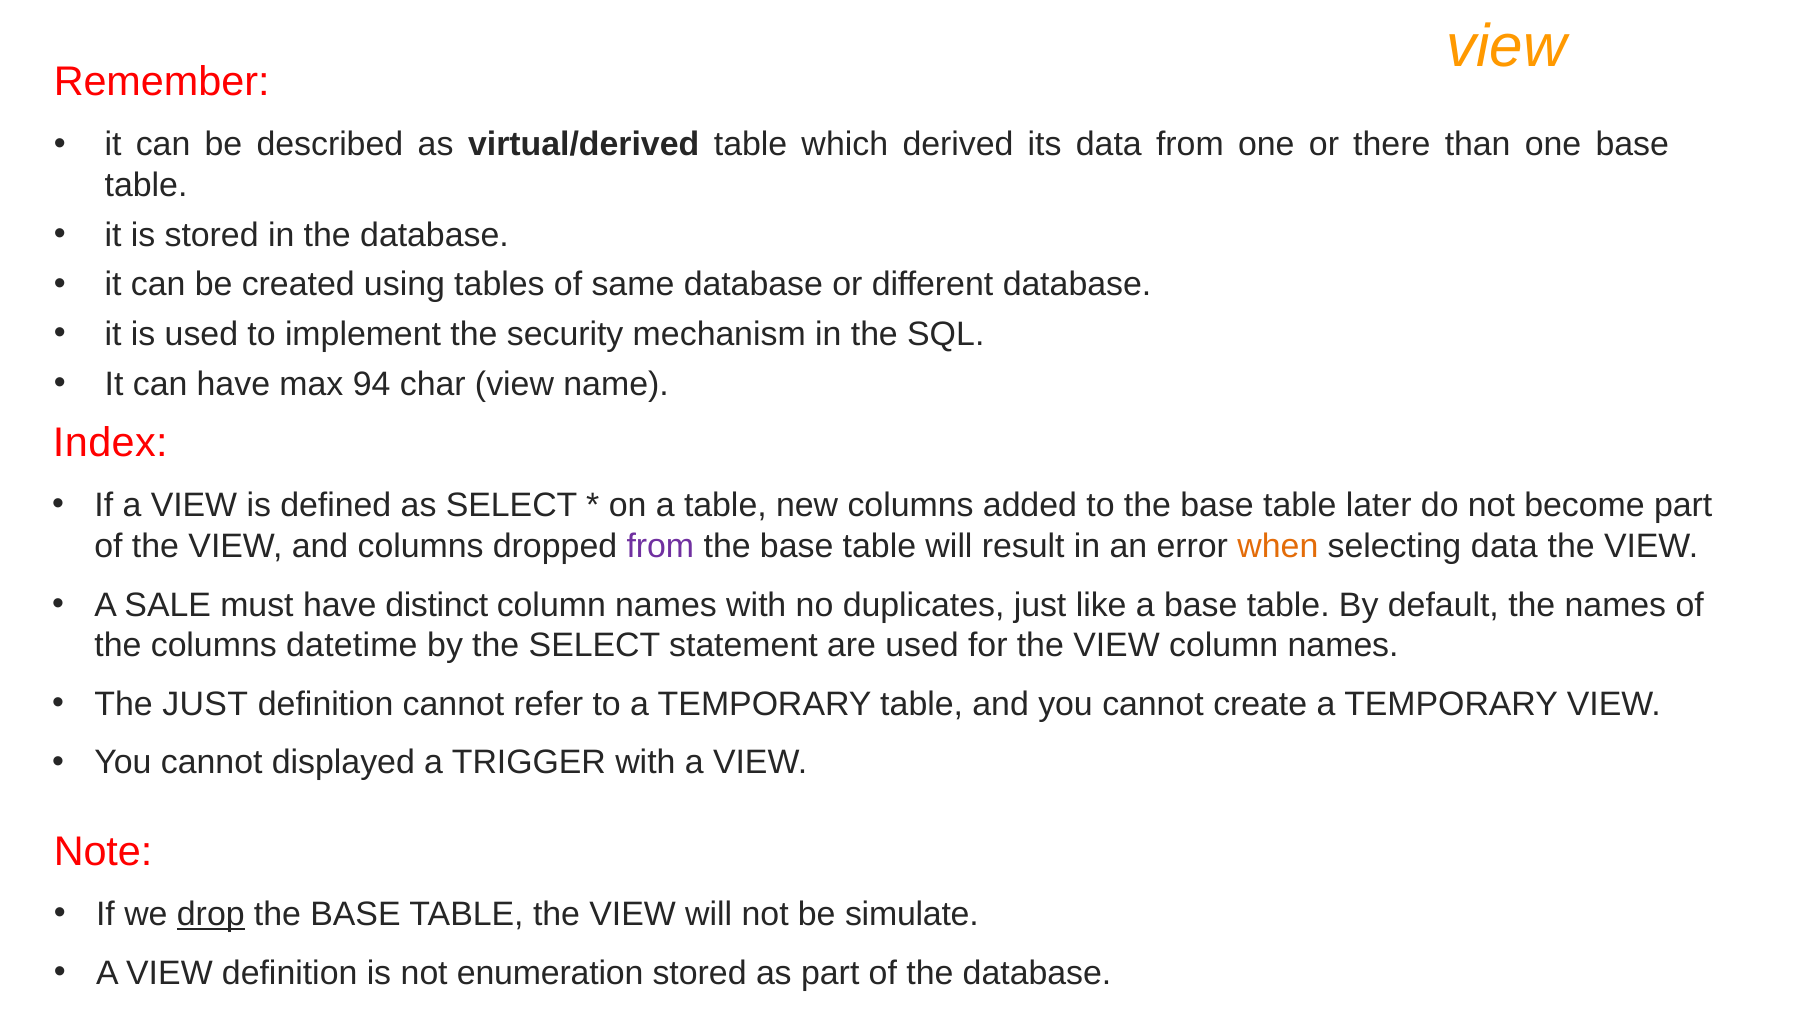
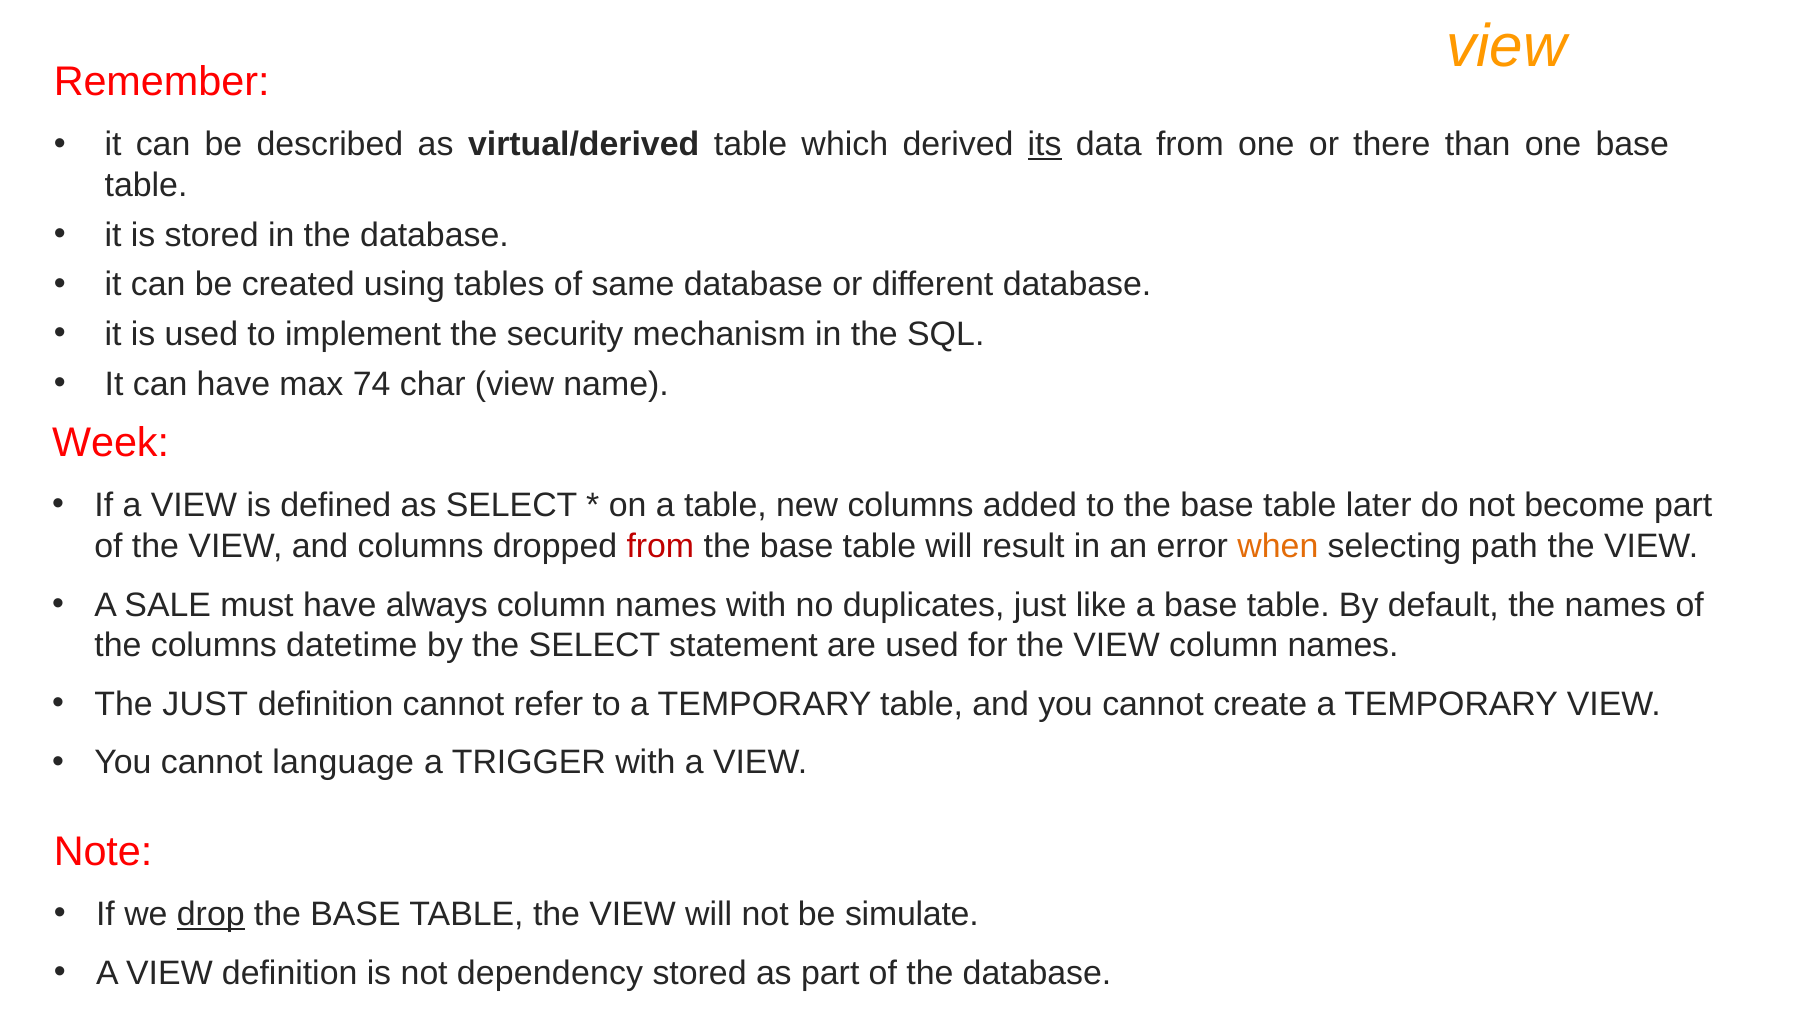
its underline: none -> present (1045, 145)
94: 94 -> 74 (372, 384)
Index: Index -> Week (111, 443)
from colour: purple -> red (660, 546)
selecting data: data -> path (1504, 546)
distinct: distinct -> always (437, 605)
displayed: displayed -> language (343, 763)
enumeration: enumeration -> dependency (550, 973)
